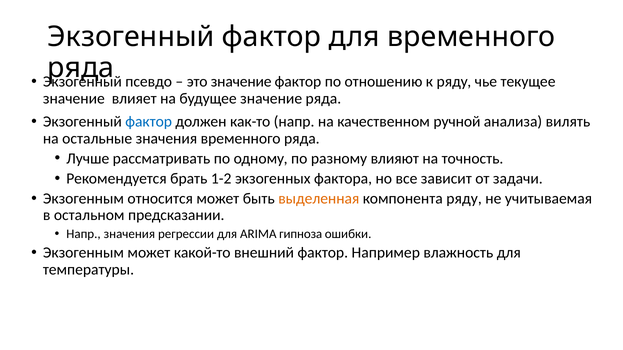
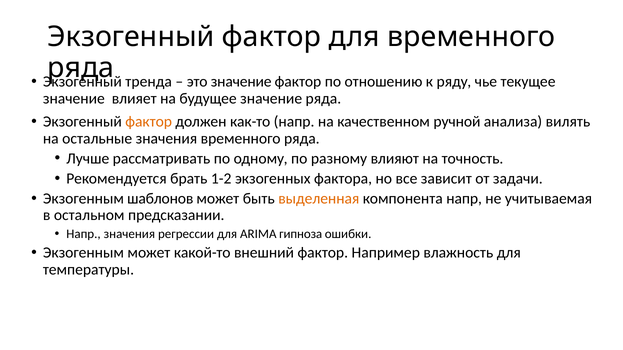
псевдо: псевдо -> тренда (149, 82)
фактор colour: blue -> orange (149, 122)
относится: относится -> шаблонов (160, 199)
компонента ряду: ряду -> напр (464, 199)
